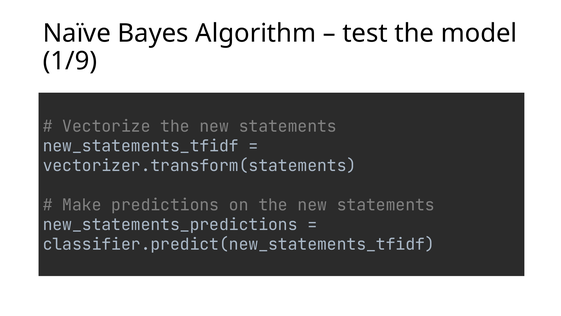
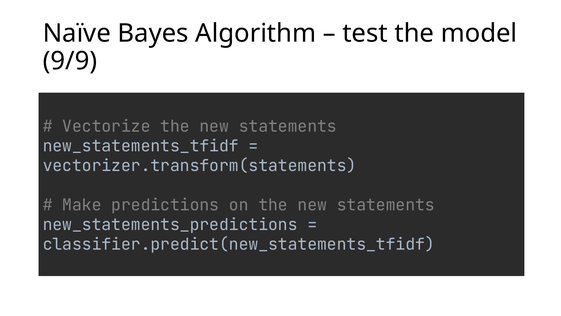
1/9: 1/9 -> 9/9 (70, 61)
